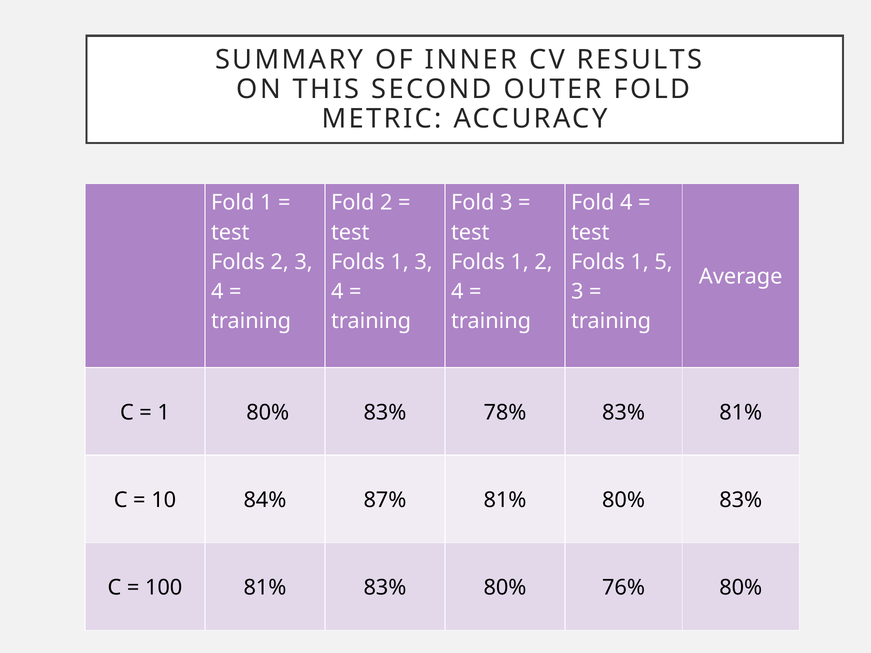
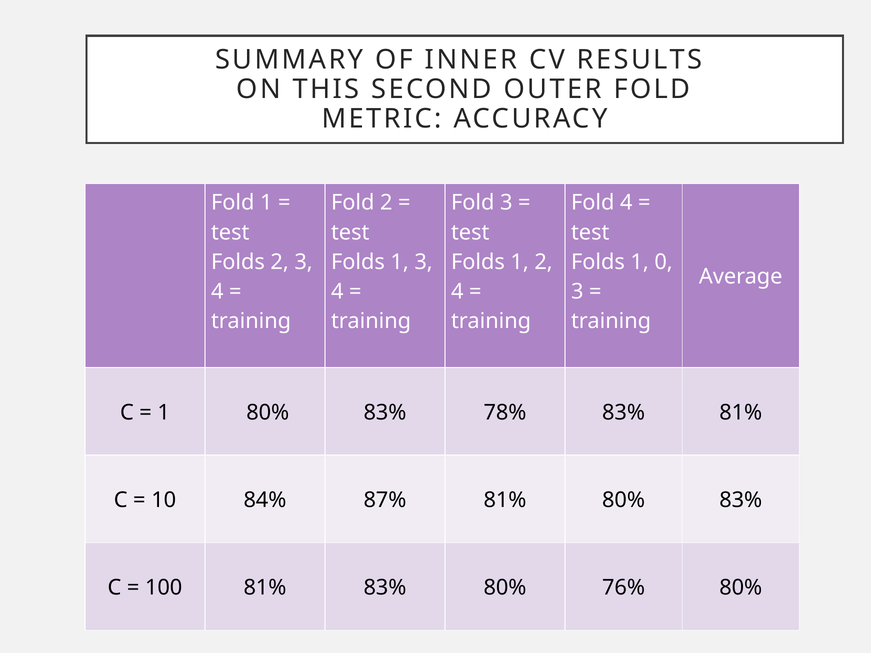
5: 5 -> 0 (664, 262)
